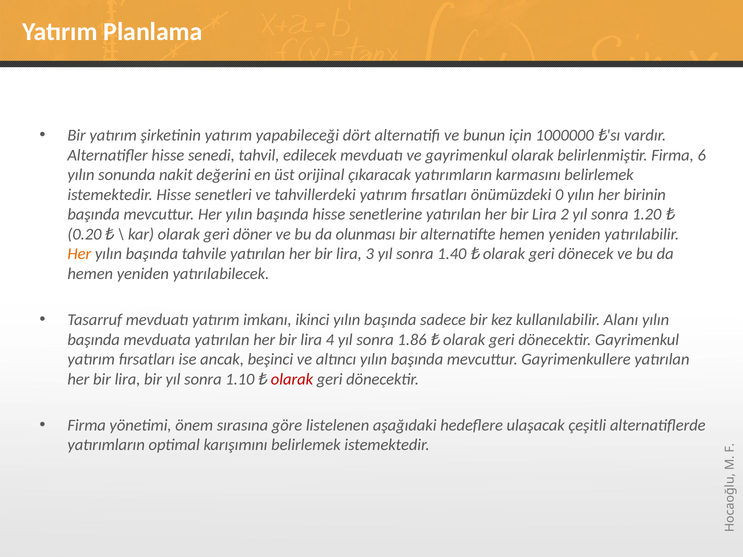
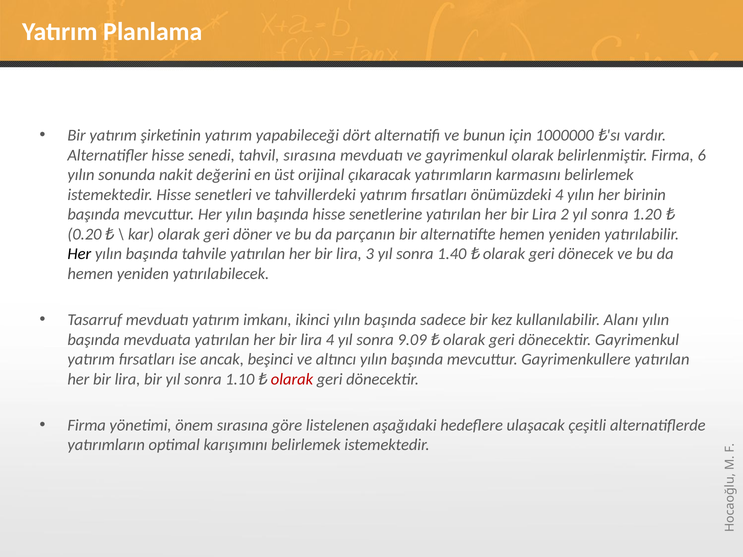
tahvil edilecek: edilecek -> sırasına (310, 155)
önümüzdeki 0: 0 -> 4 (559, 195)
olunması: olunması -> parçanın (365, 234)
Her colour: orange -> black (79, 254)
1.86: 1.86 -> 9.09 (412, 340)
